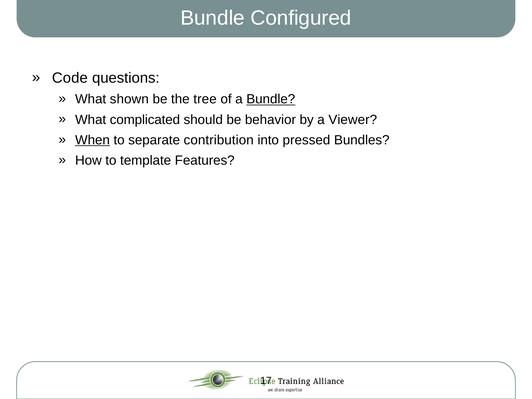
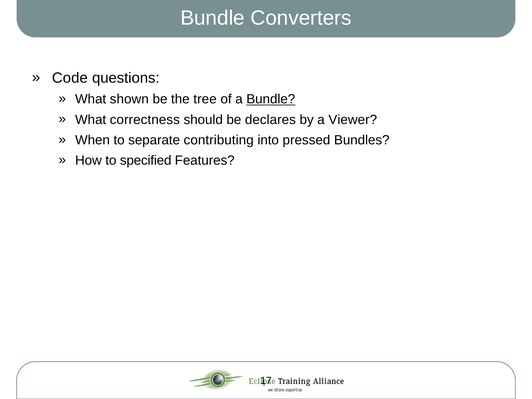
Configured: Configured -> Converters (301, 18)
complicated: complicated -> correctness (145, 120)
behavior: behavior -> declares (270, 120)
When underline: present -> none (93, 140)
contribution: contribution -> contributing (219, 140)
template: template -> specified (146, 160)
